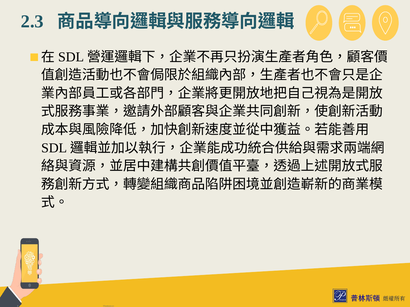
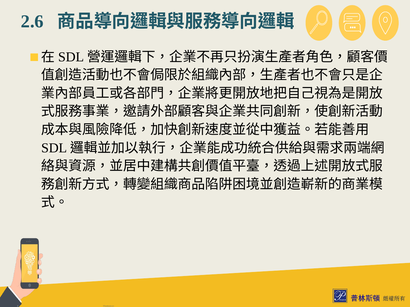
2.3: 2.3 -> 2.6 (32, 21)
